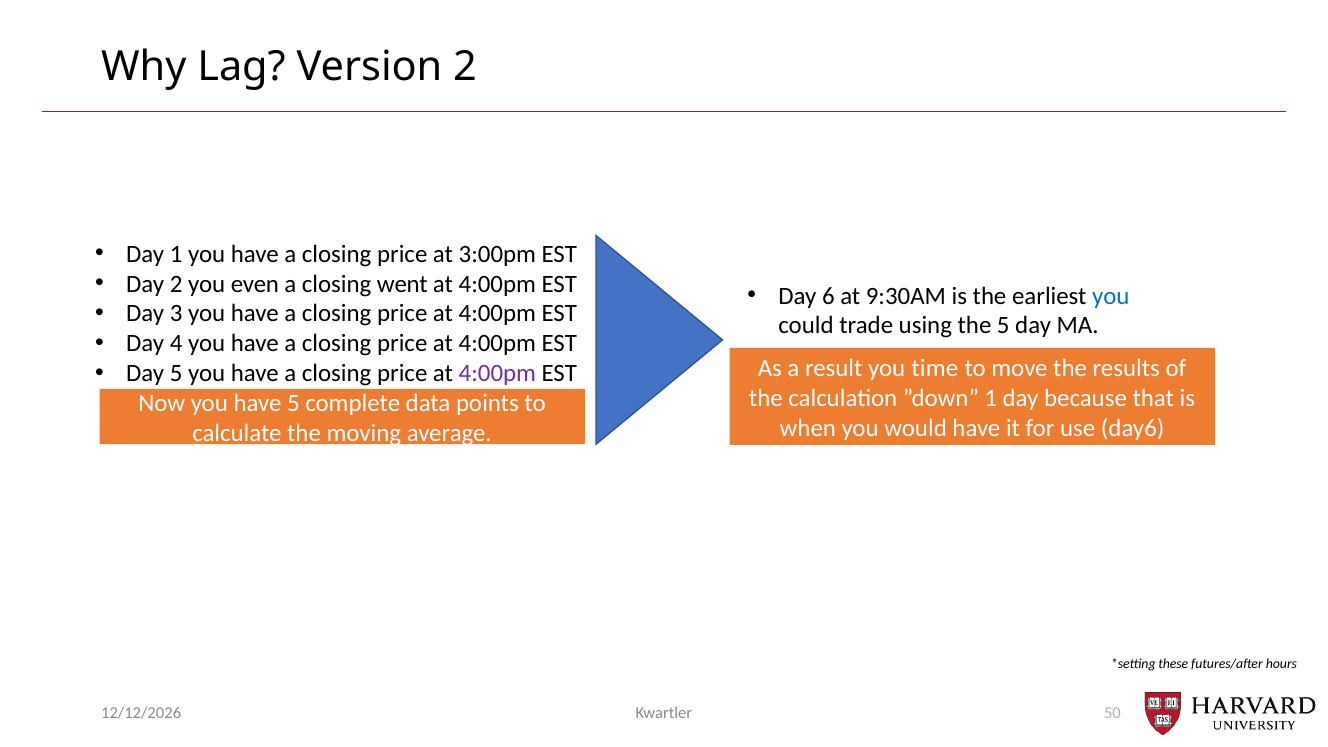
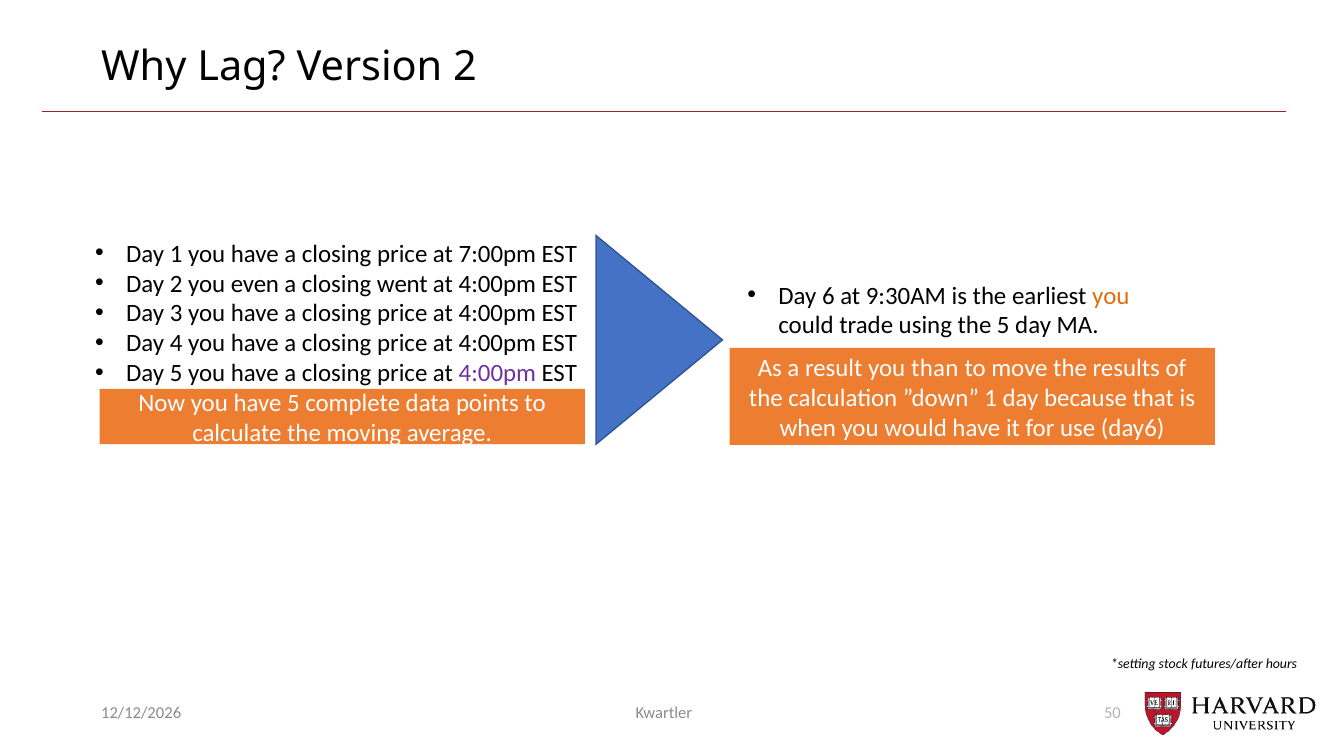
3:00pm: 3:00pm -> 7:00pm (497, 254)
you colour: blue -> orange (1111, 296)
time: time -> than (935, 368)
these: these -> stock (1173, 664)
